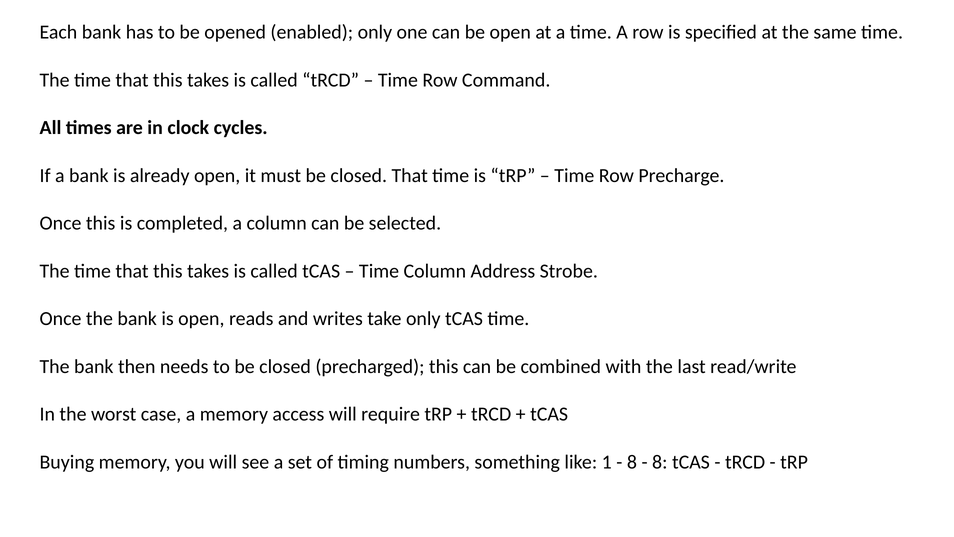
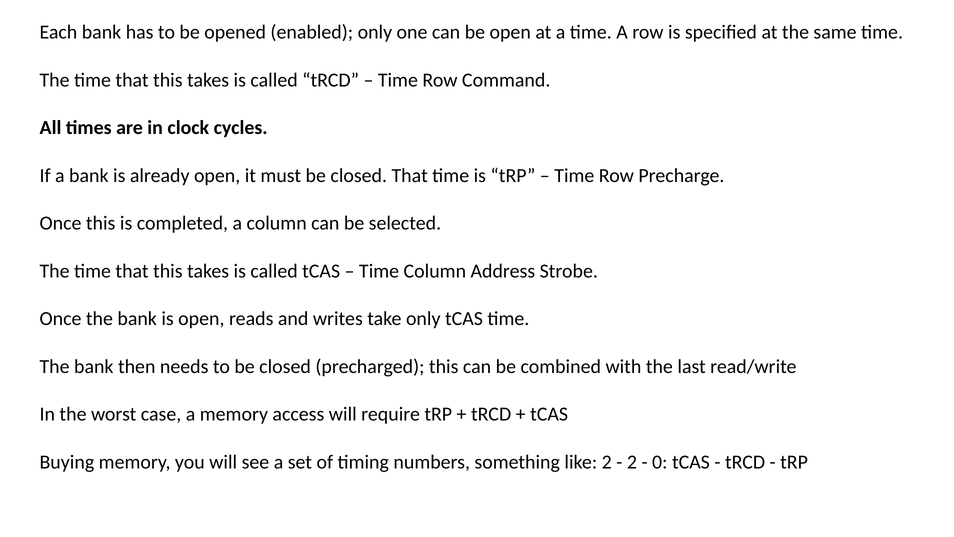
like 1: 1 -> 2 (607, 462)
8: 8 -> 2 (632, 462)
8: 8 -> 0 (660, 462)
